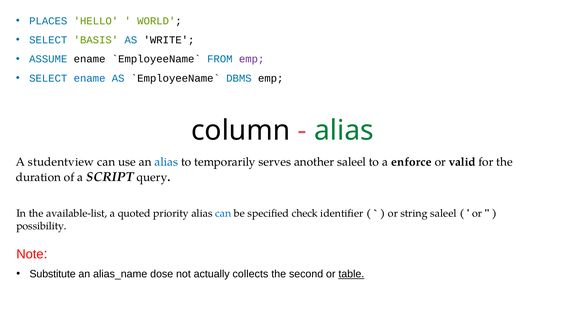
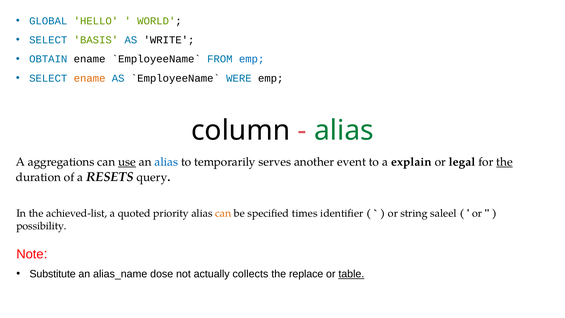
PLACES: PLACES -> GLOBAL (48, 21)
ASSUME: ASSUME -> OBTAIN (48, 59)
emp colour: purple -> blue (252, 59)
ename colour: blue -> orange (90, 78)
DBMS: DBMS -> WERE (239, 78)
studentview: studentview -> aggregations (61, 162)
use underline: none -> present (127, 162)
another saleel: saleel -> event (352, 162)
enforce: enforce -> explain (411, 162)
valid: valid -> legal (462, 162)
the underline: none -> present (505, 162)
SCRIPT: SCRIPT -> RESETS (110, 177)
available-list: available-list -> achieved-list (77, 213)
can colour: blue -> orange (223, 213)
check: check -> times (305, 213)
second: second -> replace (306, 274)
